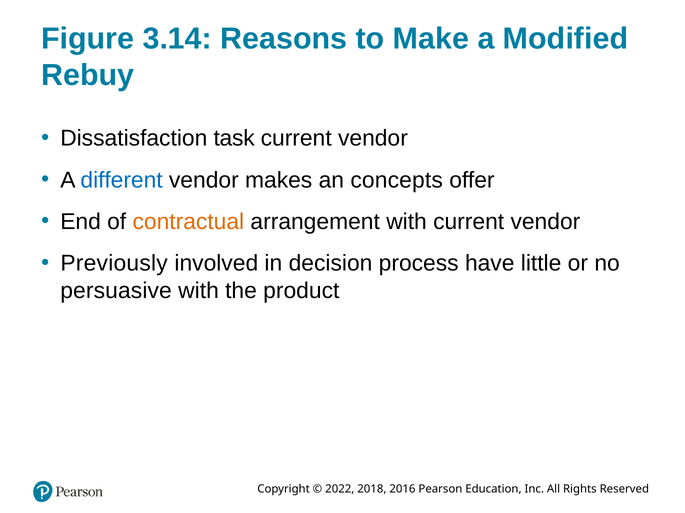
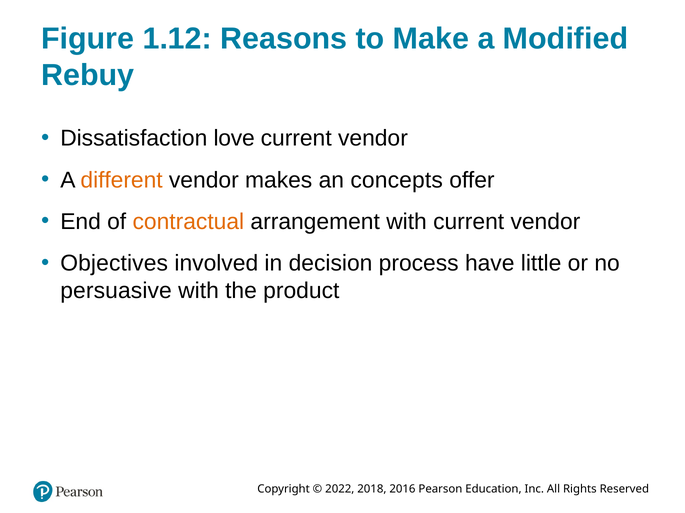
3.14: 3.14 -> 1.12 (177, 39)
task: task -> love (234, 139)
different colour: blue -> orange (122, 180)
Previously: Previously -> Objectives (114, 264)
